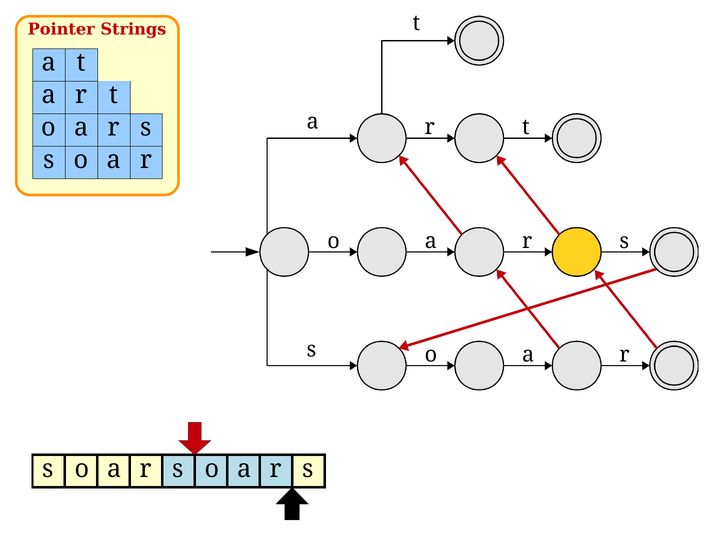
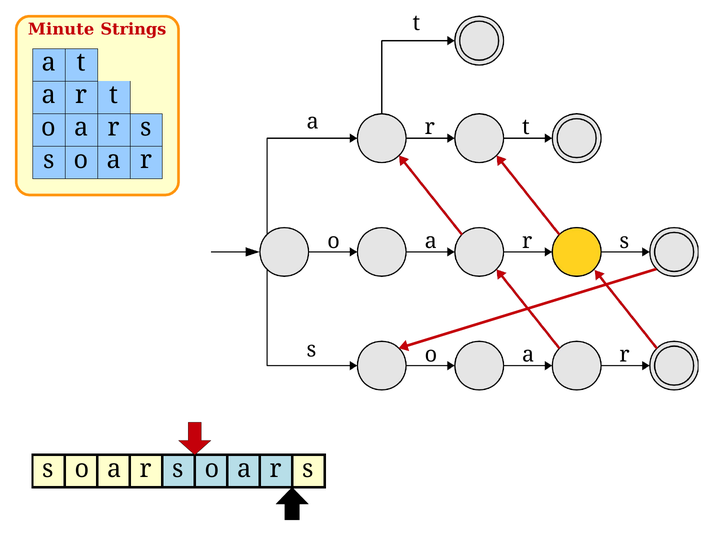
Pointer: Pointer -> Minute (61, 29)
